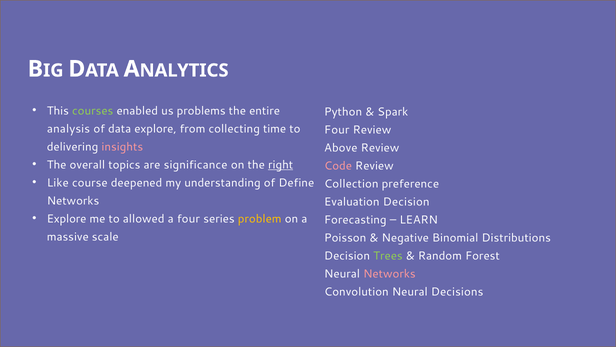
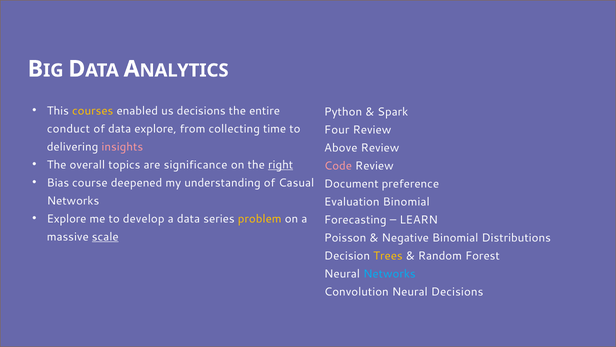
courses colour: light green -> yellow (93, 111)
us problems: problems -> decisions (201, 111)
analysis: analysis -> conduct (69, 129)
Like: Like -> Bias (58, 183)
Define: Define -> Casual (296, 183)
Collection: Collection -> Document (351, 183)
Evaluation Decision: Decision -> Binomial (406, 201)
allowed: allowed -> develop (144, 218)
a four: four -> data (189, 218)
scale underline: none -> present (105, 236)
Trees colour: light green -> yellow (388, 255)
Networks colour: pink -> light blue (389, 273)
